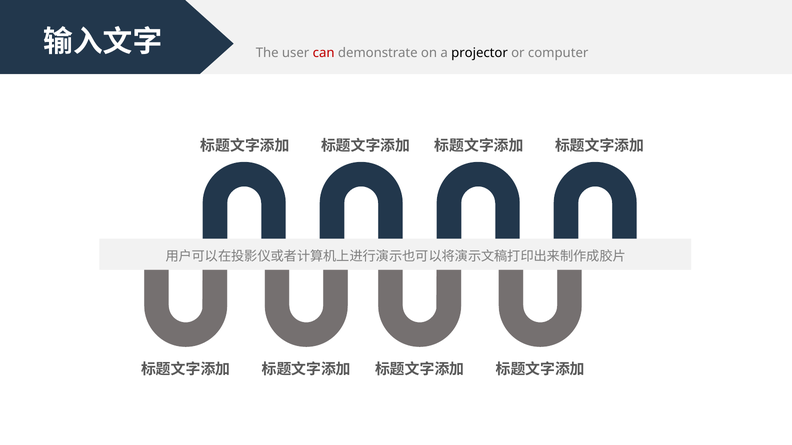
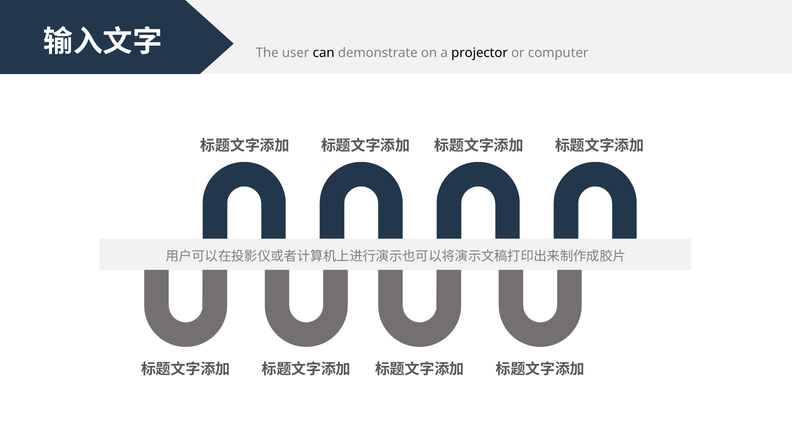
can colour: red -> black (324, 53)
